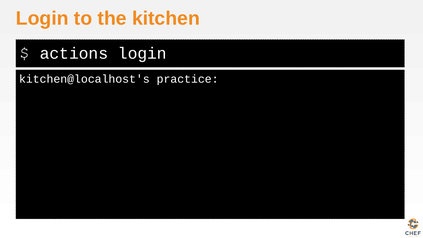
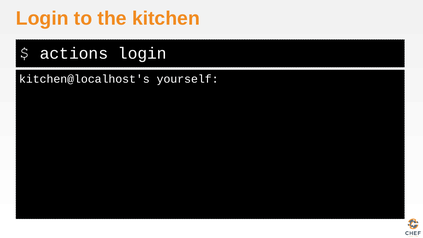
practice: practice -> yourself (188, 79)
